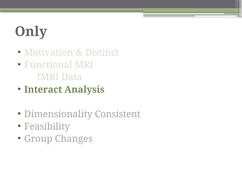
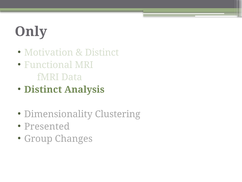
Interact: Interact -> Distinct (43, 89)
Consistent: Consistent -> Clustering (118, 114)
Feasibility: Feasibility -> Presented (47, 126)
